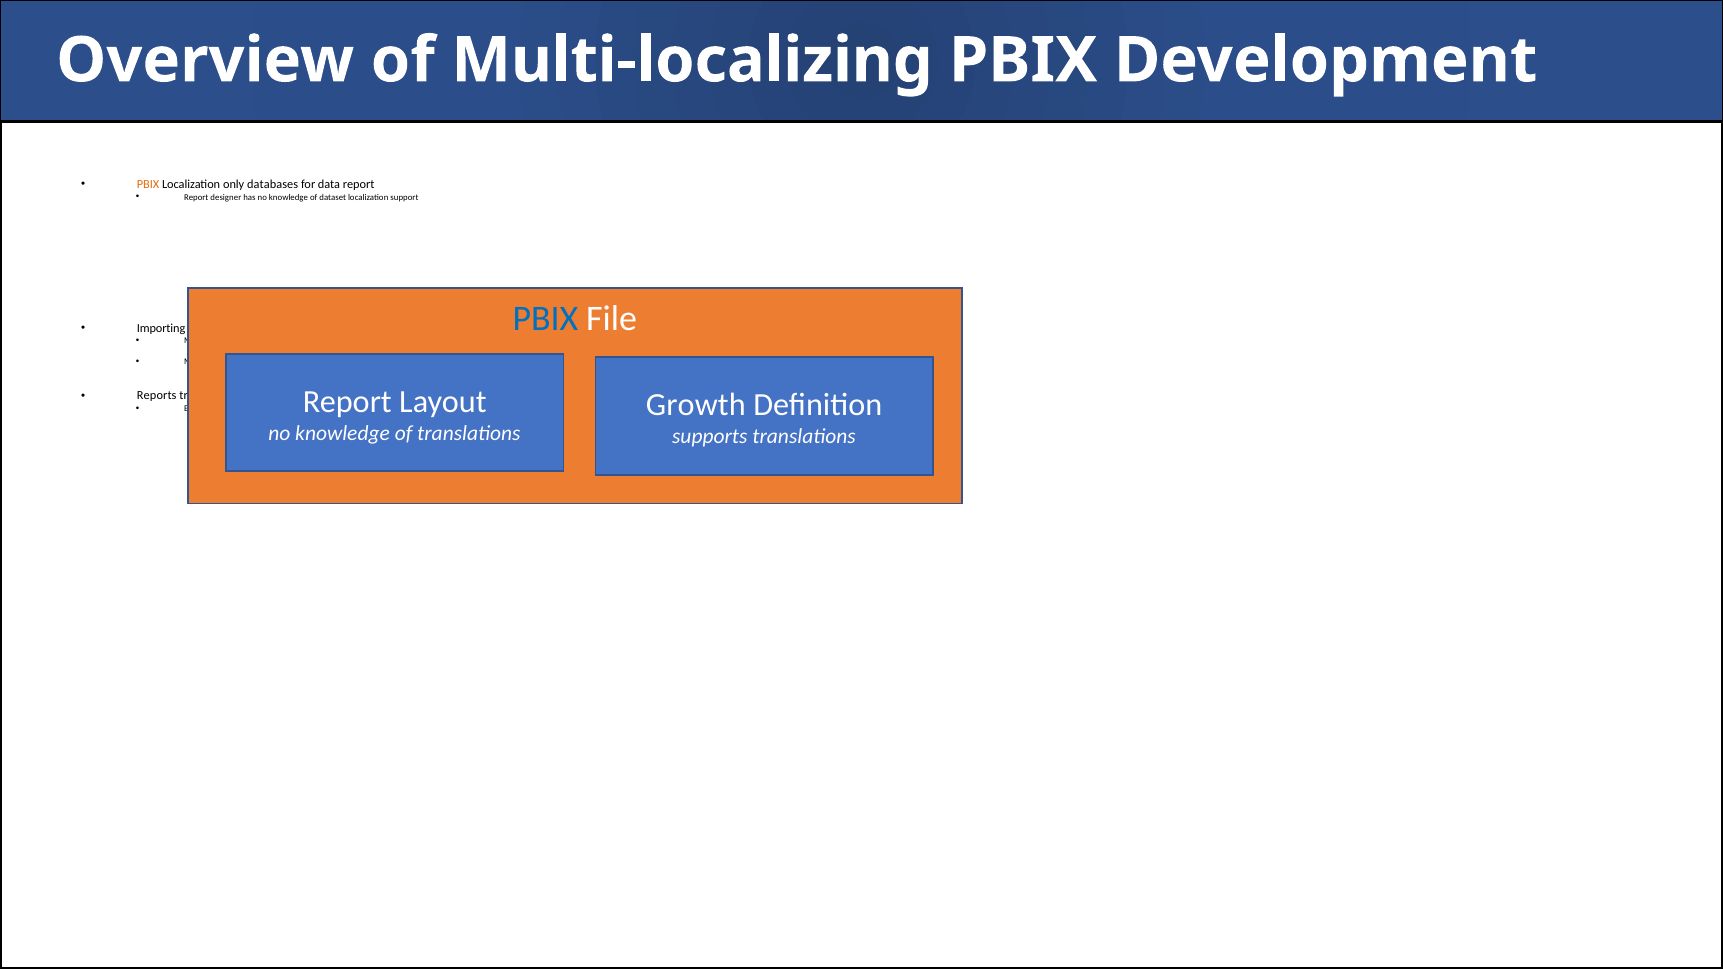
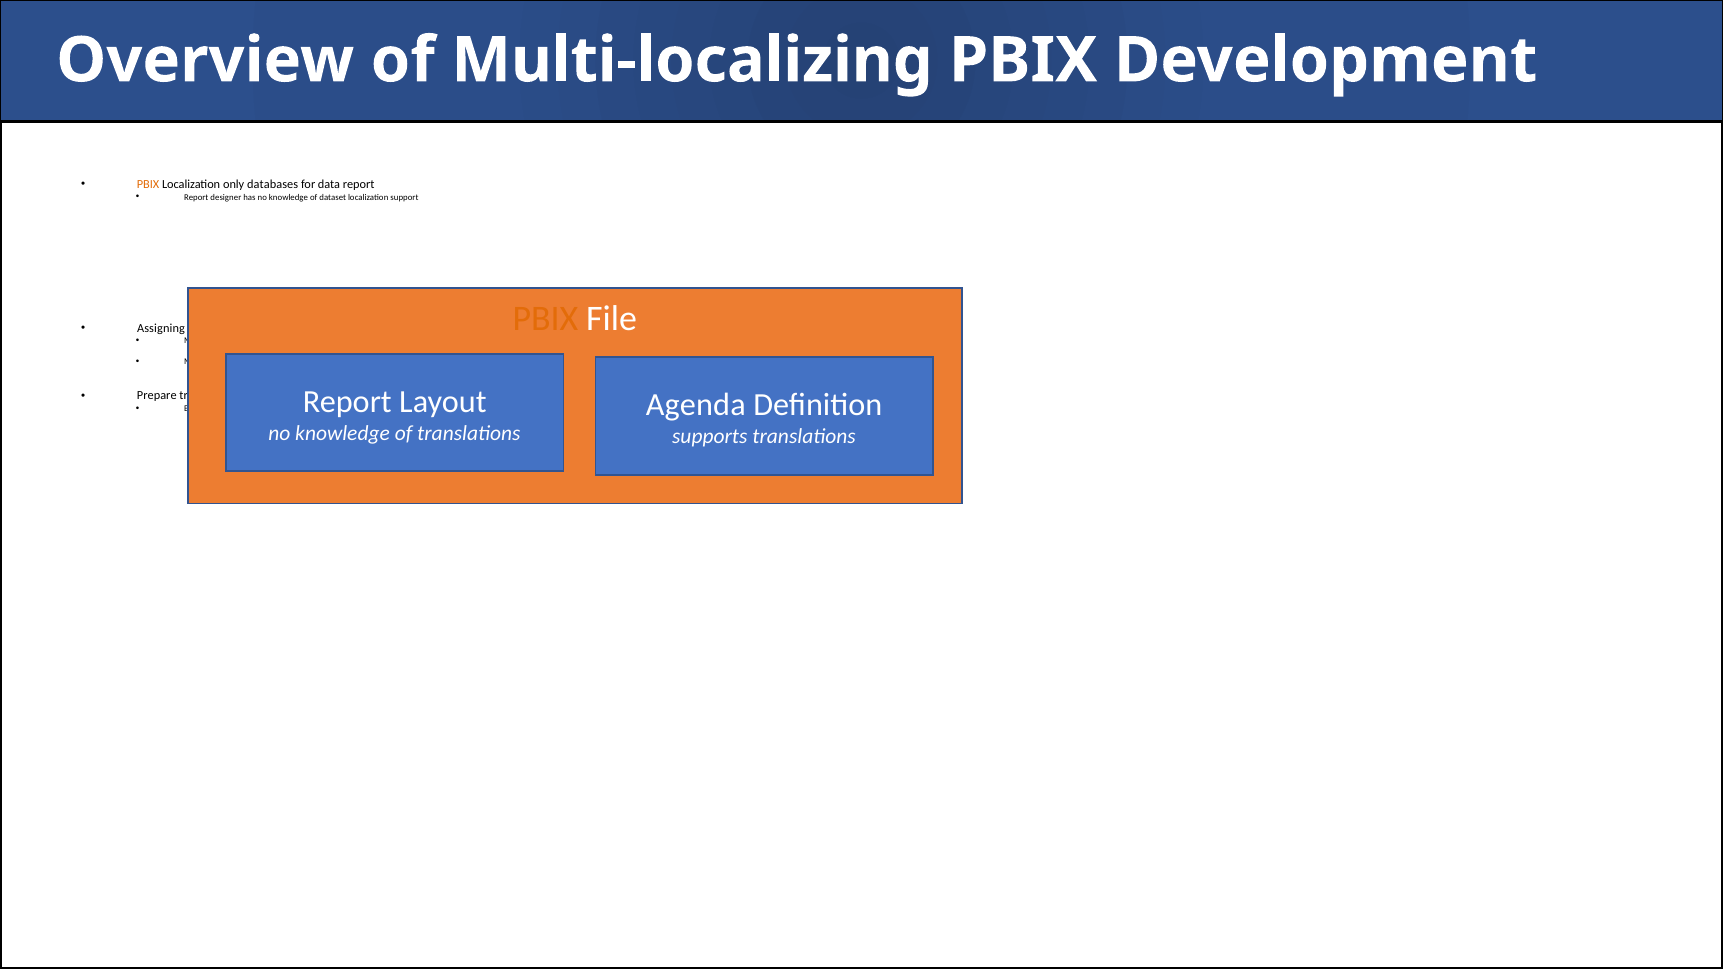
PBIX colour: blue -> orange (545, 319)
Importing: Importing -> Assigning (161, 328)
Reports: Reports -> Prepare (157, 396)
Growth: Growth -> Agenda (696, 405)
